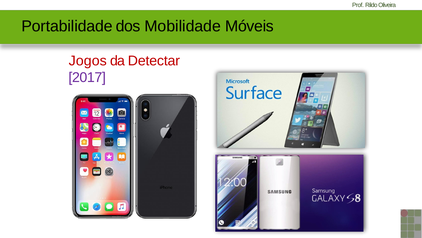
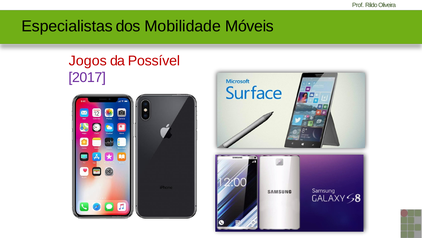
Portabilidade: Portabilidade -> Especialistas (67, 26)
Detectar: Detectar -> Possível (154, 61)
